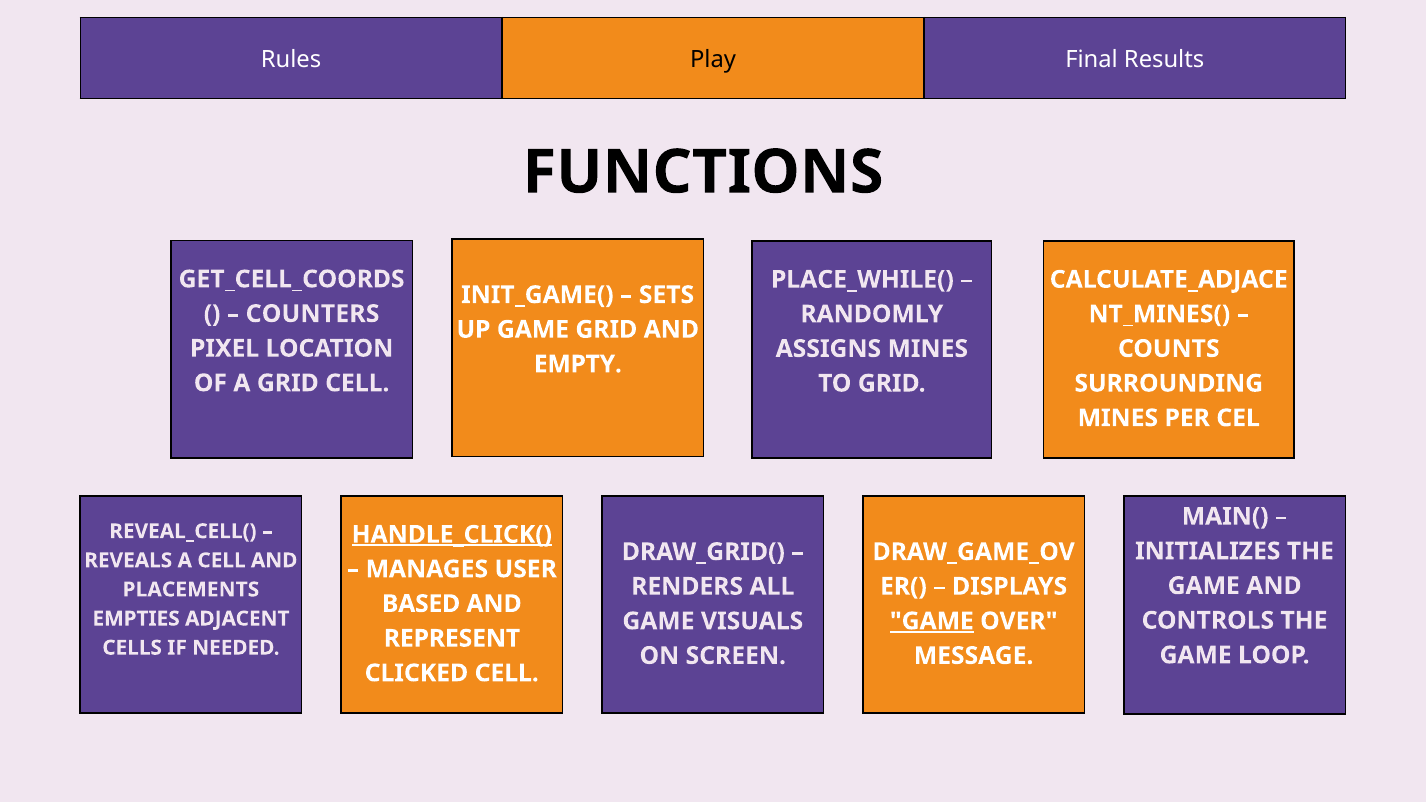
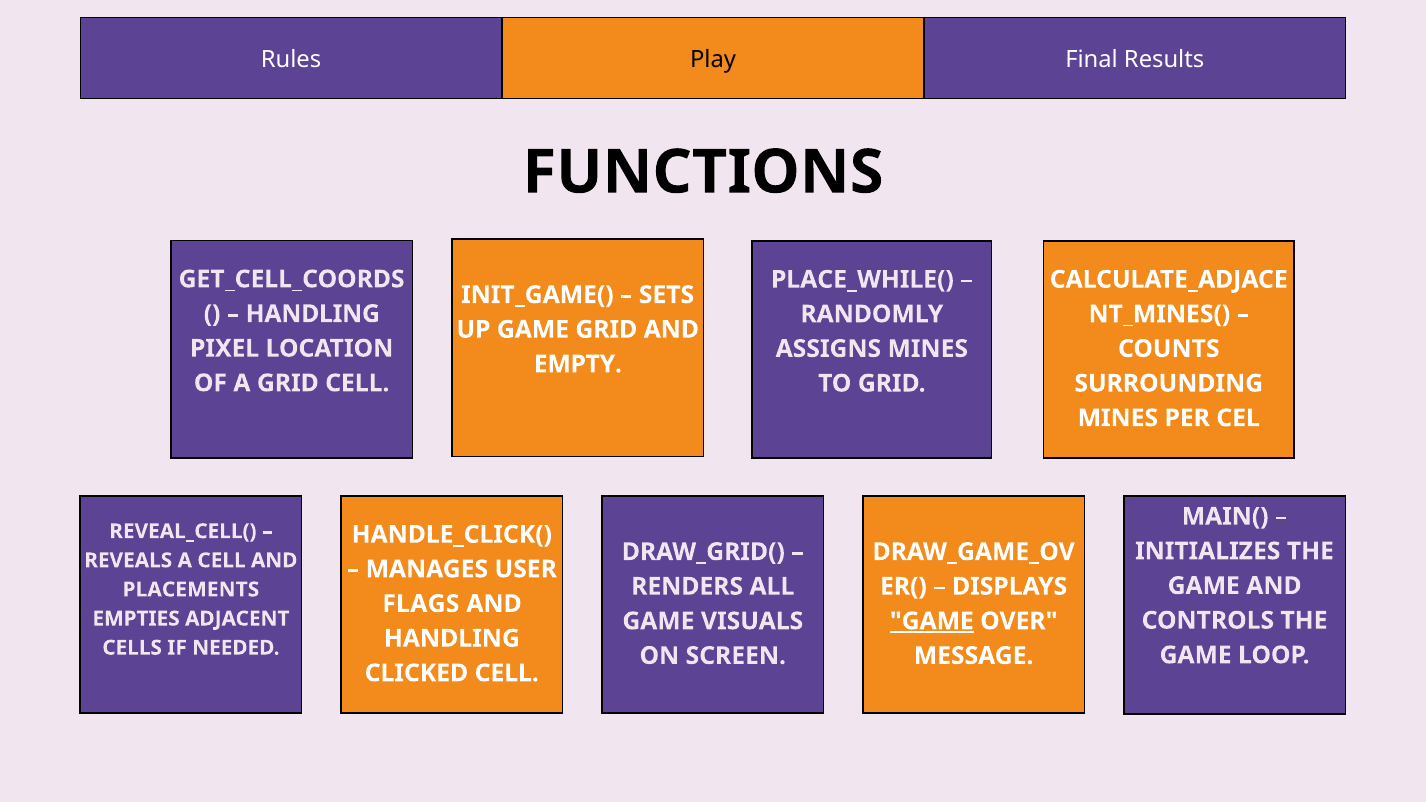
COUNTERS: COUNTERS -> HANDLING (313, 314)
HANDLE_CLICK( underline: present -> none (452, 535)
BASED: BASED -> FLAGS (421, 604)
REPRESENT: REPRESENT -> HANDLING (452, 639)
